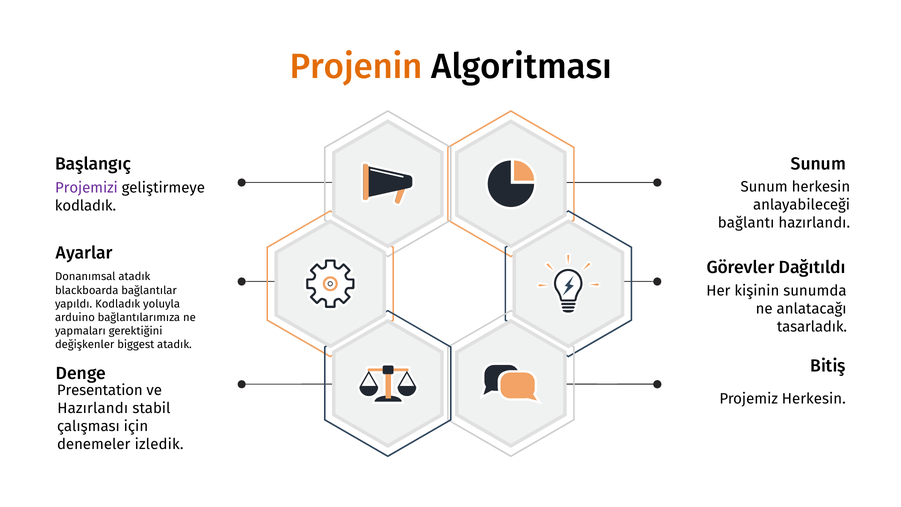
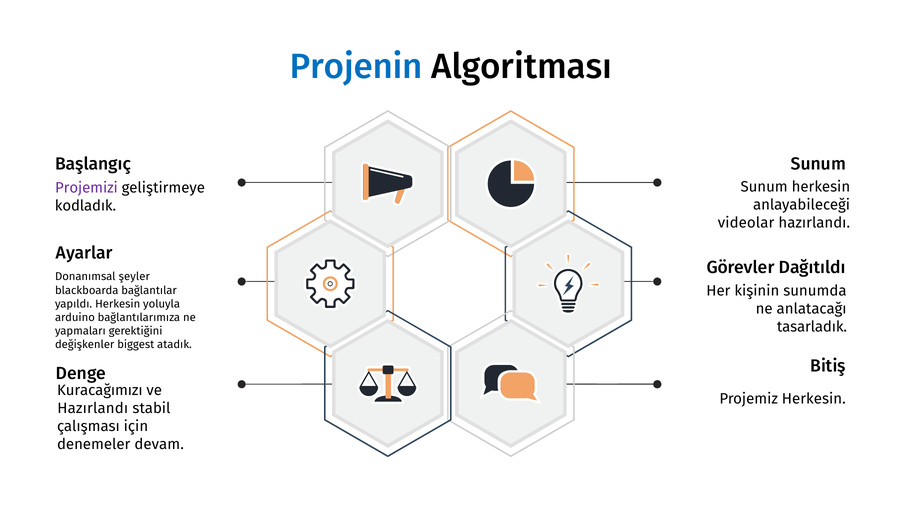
Projenin colour: orange -> blue (356, 67)
bağlantı: bağlantı -> videolar (746, 223)
Donanımsal atadık: atadık -> şeyler (134, 277)
yapıldı Kodladık: Kodladık -> Herkesin (118, 304)
Presentation: Presentation -> Kuracağımızı (100, 390)
izledik: izledik -> devam (159, 444)
